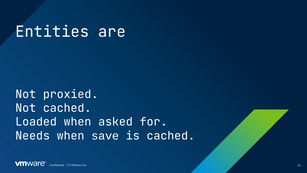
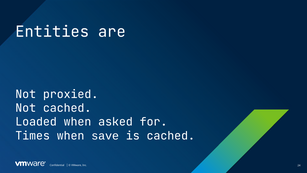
Needs: Needs -> Times (33, 136)
